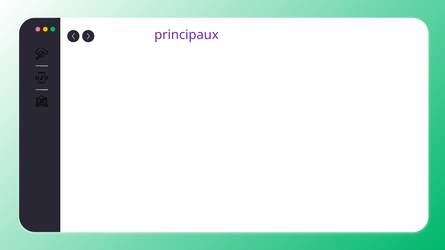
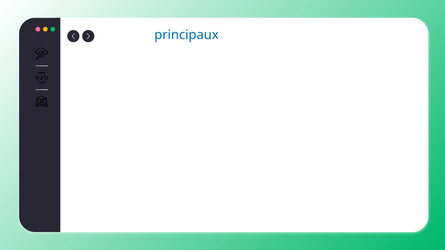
principaux colour: purple -> blue (187, 35)
